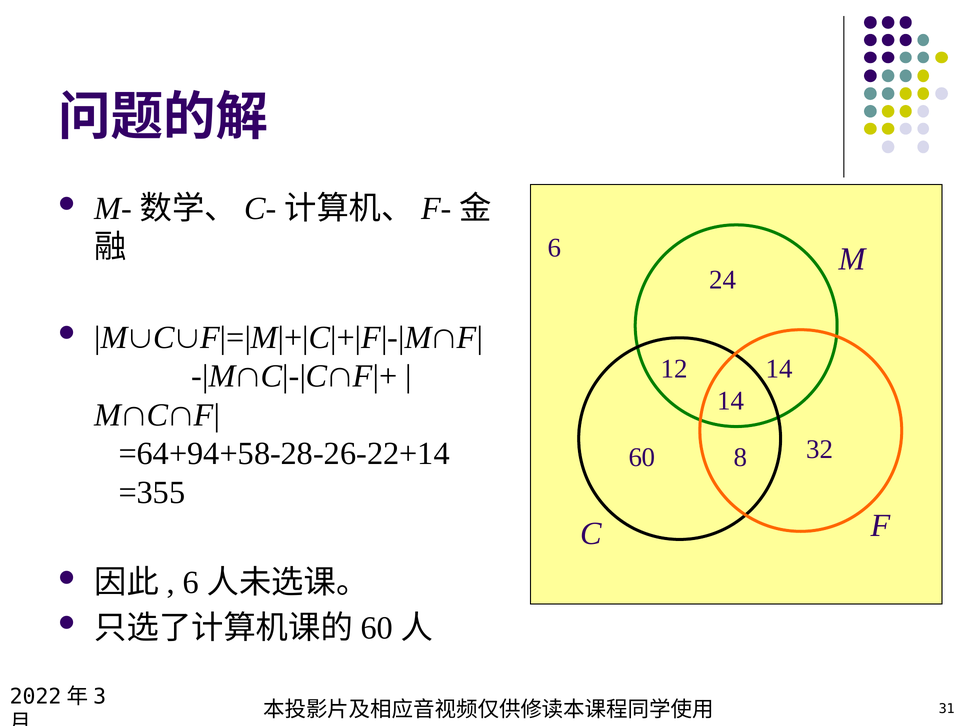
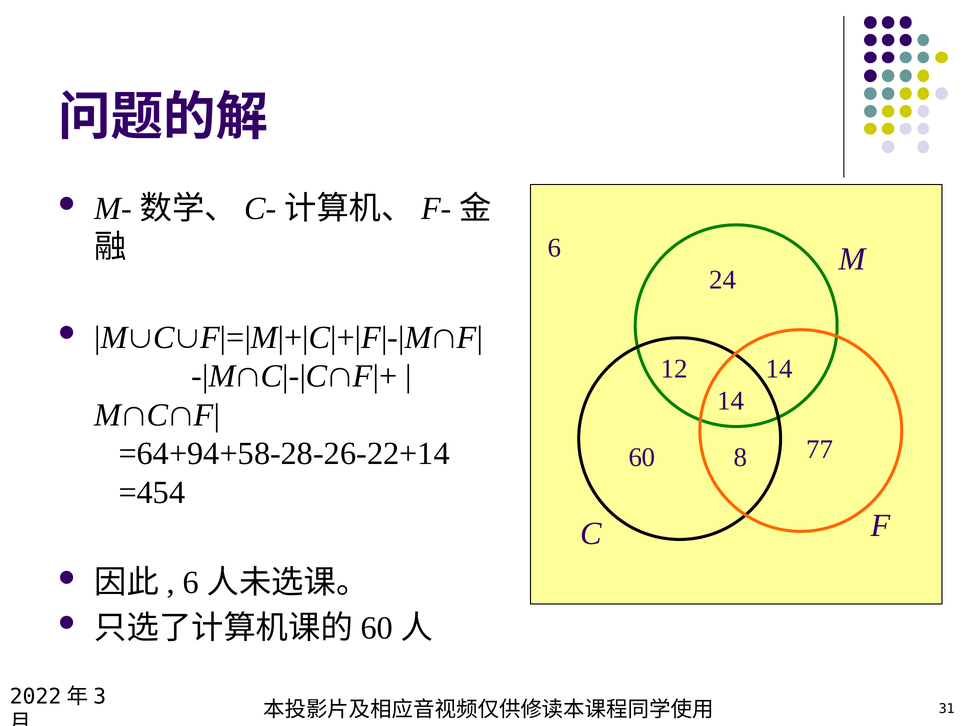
32: 32 -> 77 (820, 450)
=355: =355 -> =454 (152, 493)
